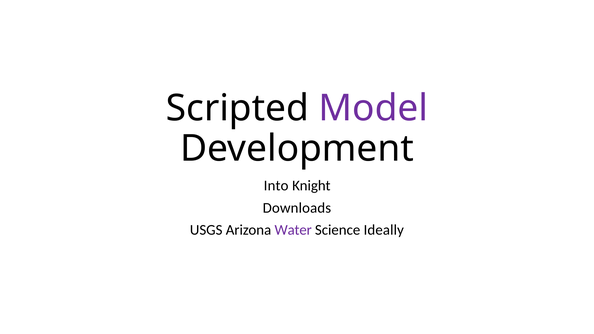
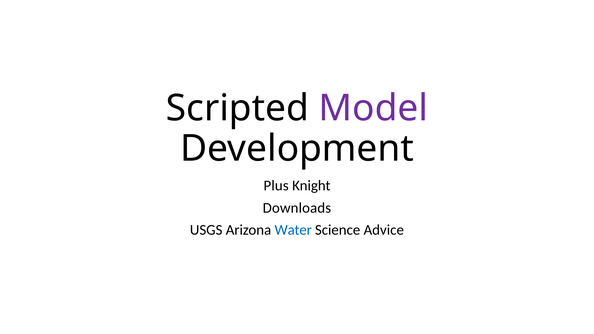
Into: Into -> Plus (276, 186)
Water colour: purple -> blue (293, 230)
Ideally: Ideally -> Advice (384, 230)
